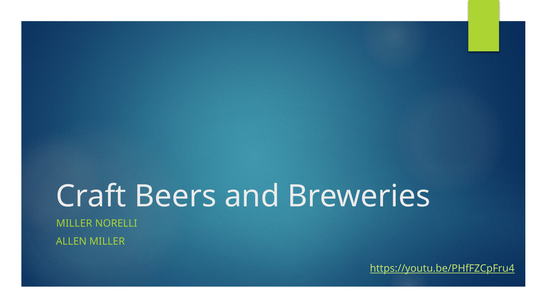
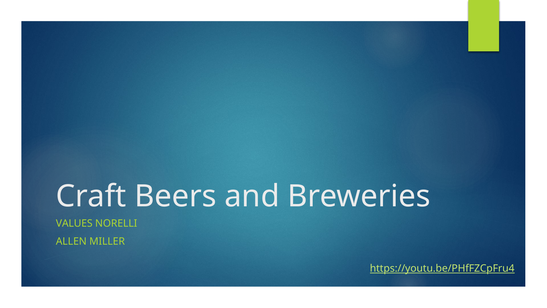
MILLER: MILLER -> VALUES (74, 223)
